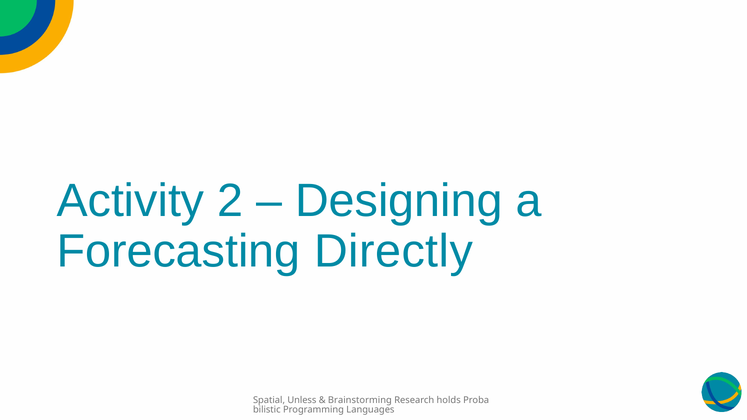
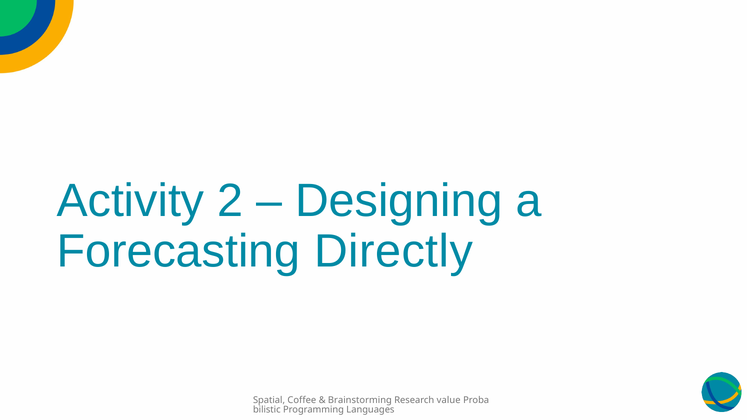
Unless: Unless -> Coffee (302, 401)
holds: holds -> value (449, 401)
